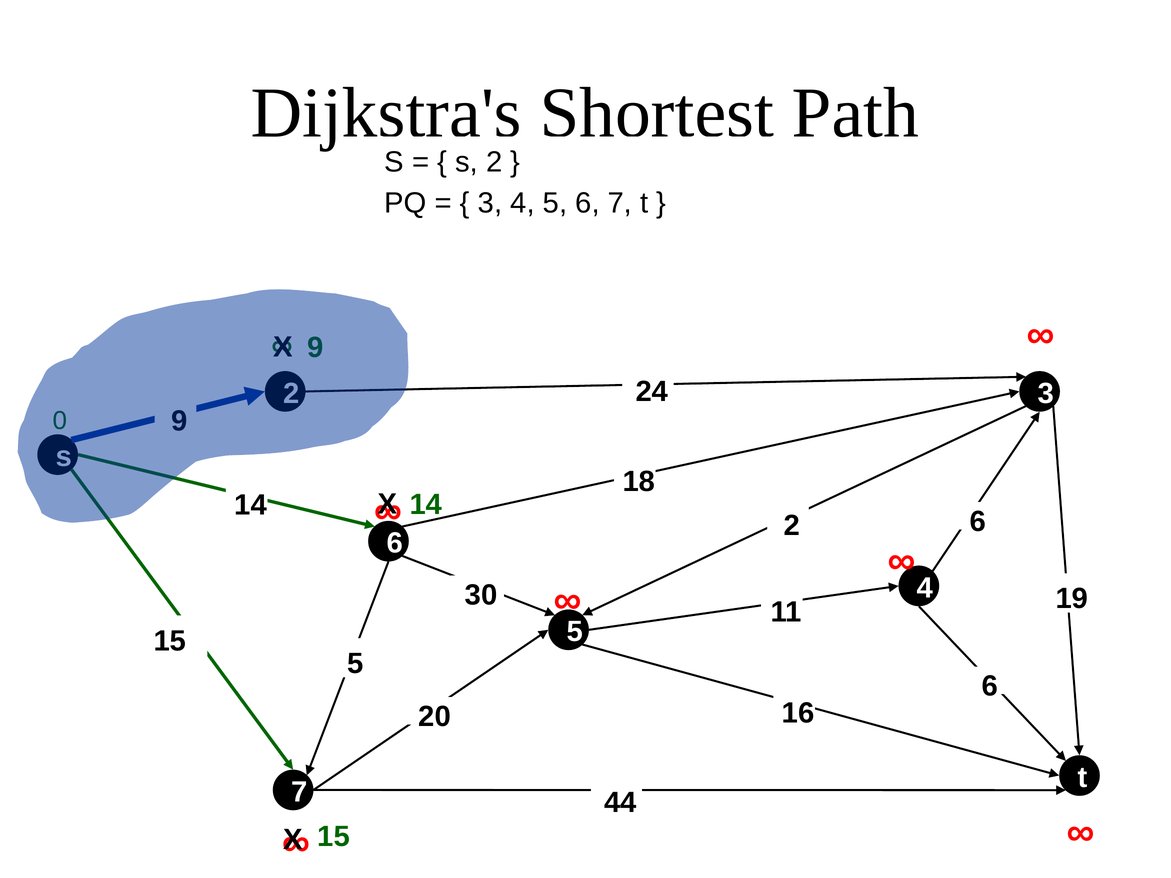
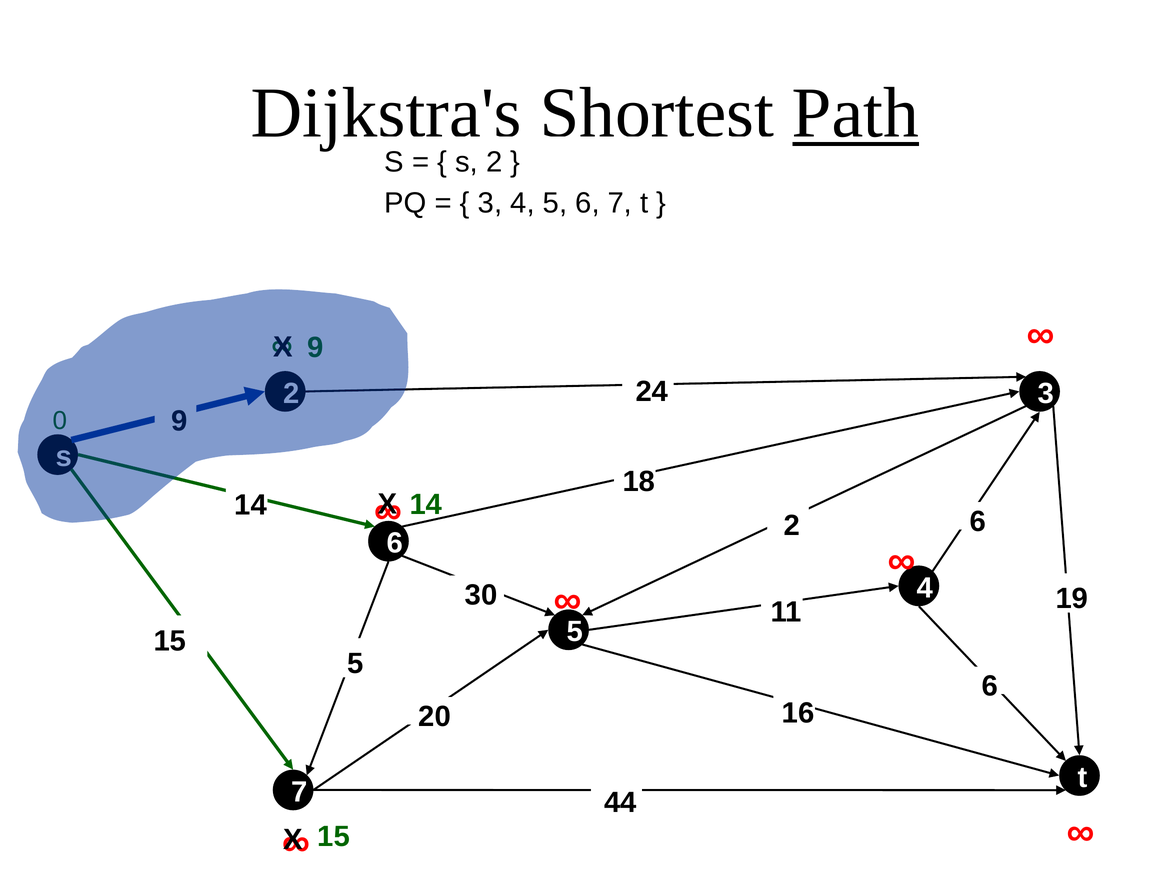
Path underline: none -> present (855, 113)
